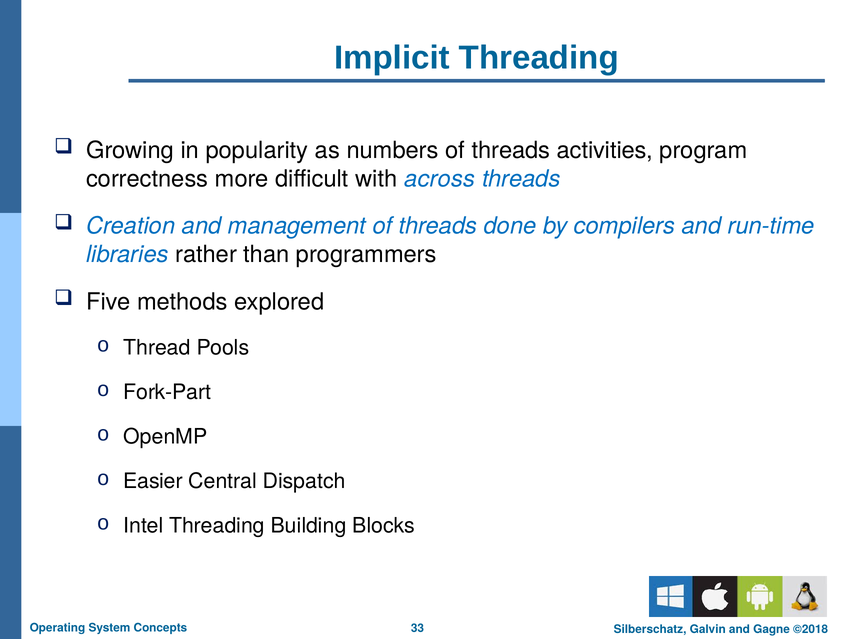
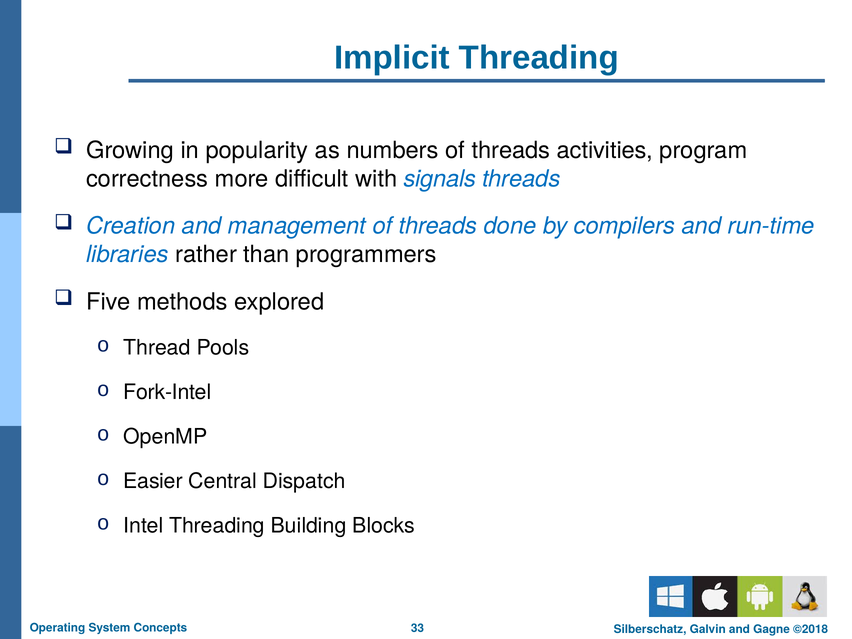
across: across -> signals (440, 179)
Fork-Part: Fork-Part -> Fork-Intel (167, 392)
